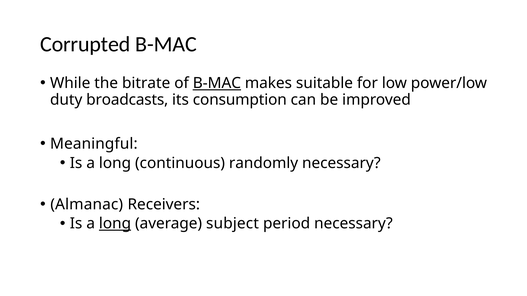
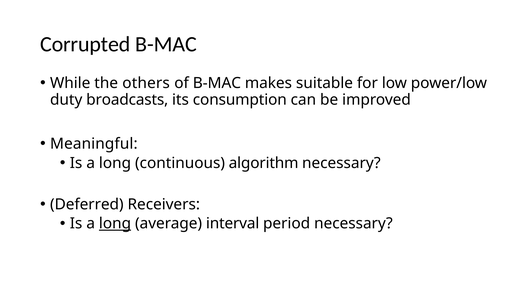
bitrate: bitrate -> others (146, 83)
B-MAC underline: present -> none (217, 83)
randomly: randomly -> algorithm (264, 163)
Almanac: Almanac -> Deferred (87, 205)
subject: subject -> interval (233, 224)
